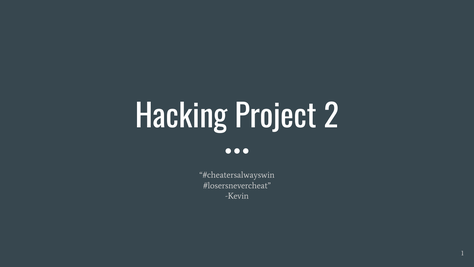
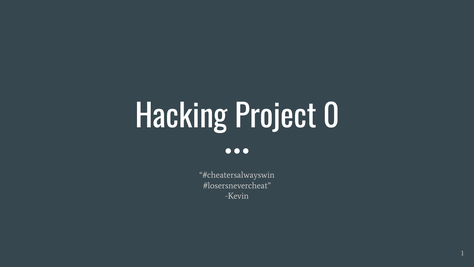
2: 2 -> 0 (331, 117)
